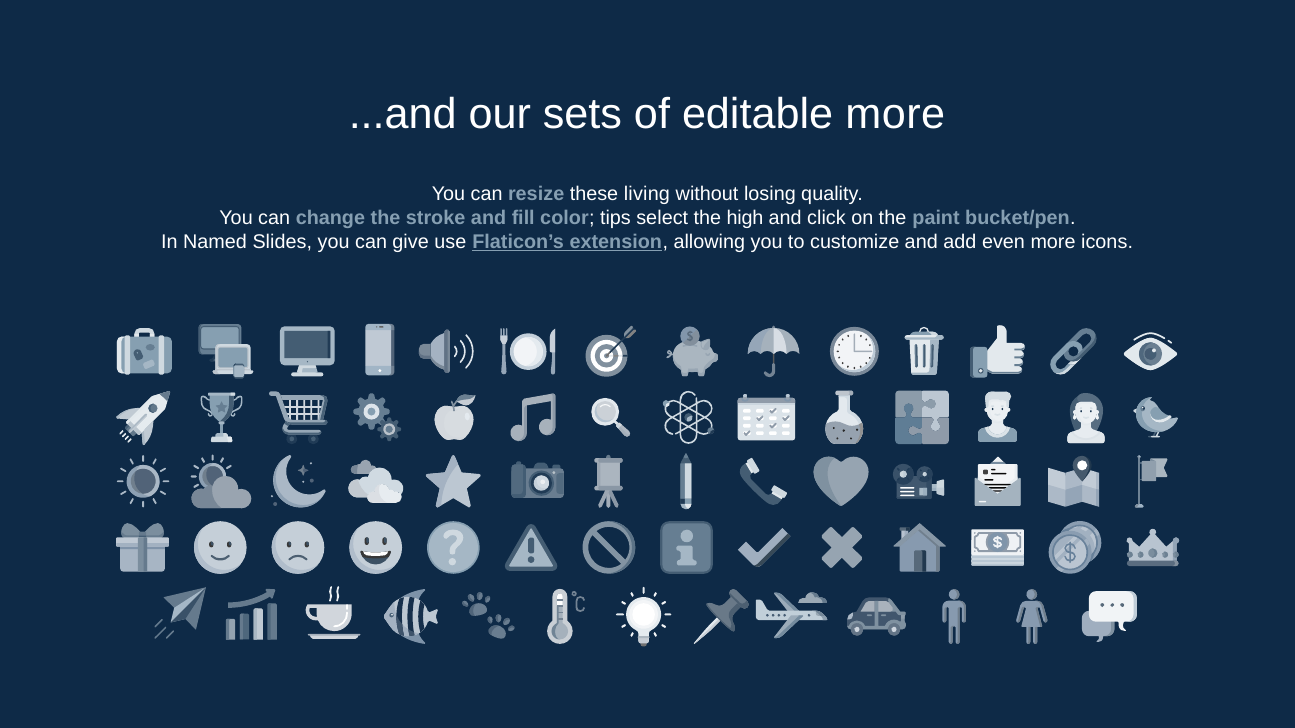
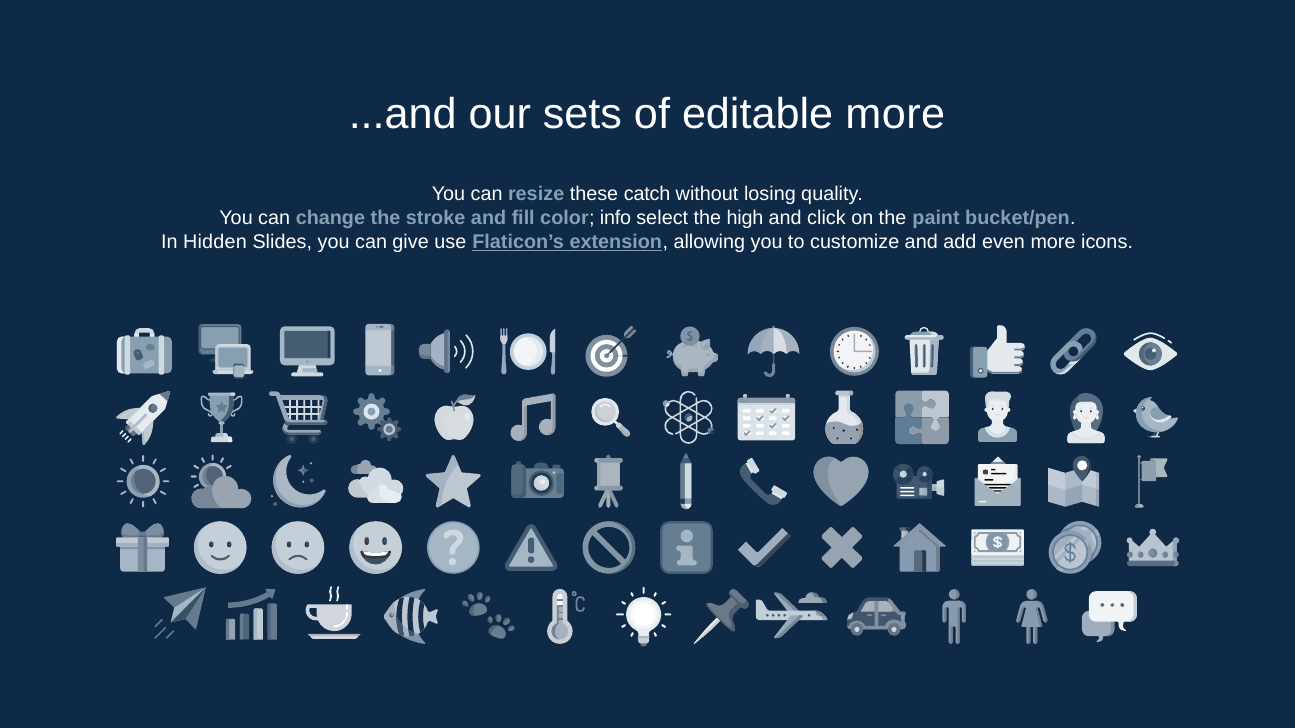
living: living -> catch (647, 194)
tips: tips -> info (616, 218)
Named: Named -> Hidden (215, 242)
